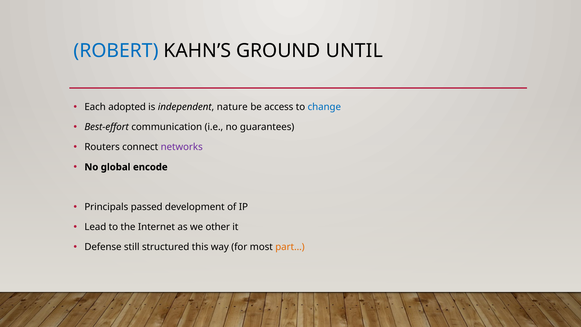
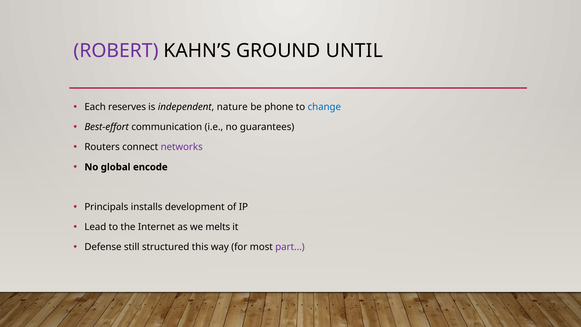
ROBERT colour: blue -> purple (116, 51)
adopted: adopted -> reserves (127, 107)
access: access -> phone (279, 107)
passed: passed -> installs (147, 207)
other: other -> melts (218, 227)
part… colour: orange -> purple (290, 247)
